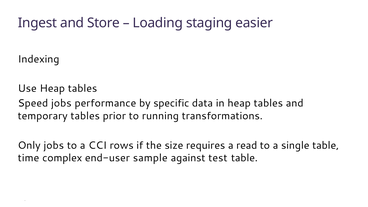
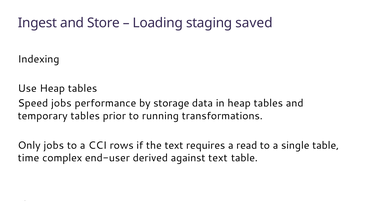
easier: easier -> saved (254, 23)
specific: specific -> storage (171, 103)
the size: size -> text (174, 145)
sample: sample -> derived (150, 158)
against test: test -> text (218, 158)
